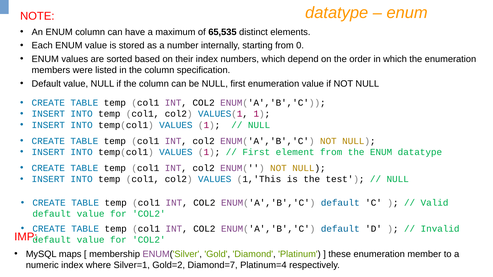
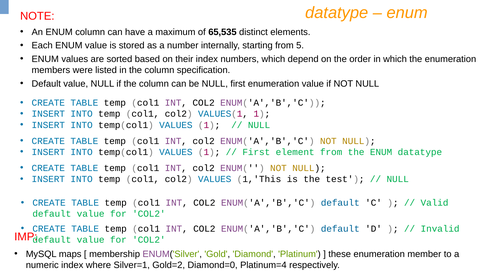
0: 0 -> 5 (300, 46)
Diamond=7: Diamond=7 -> Diamond=0 (213, 265)
